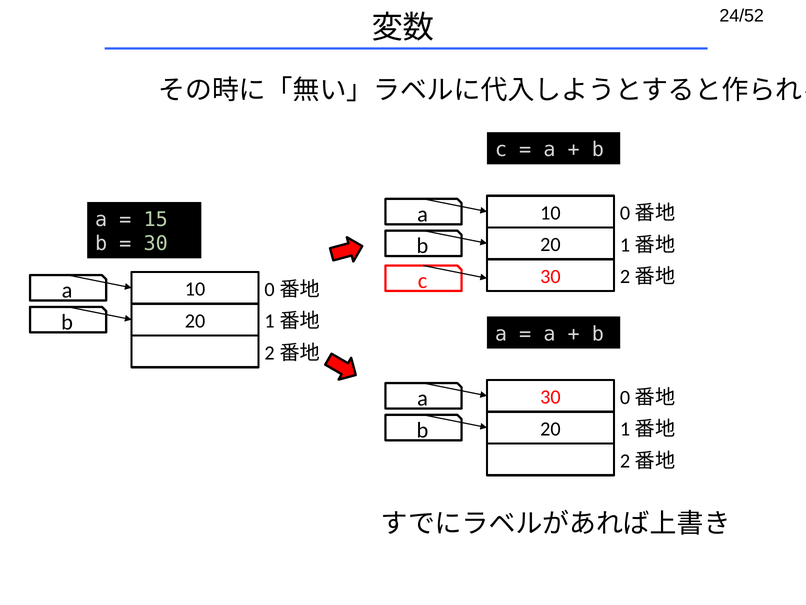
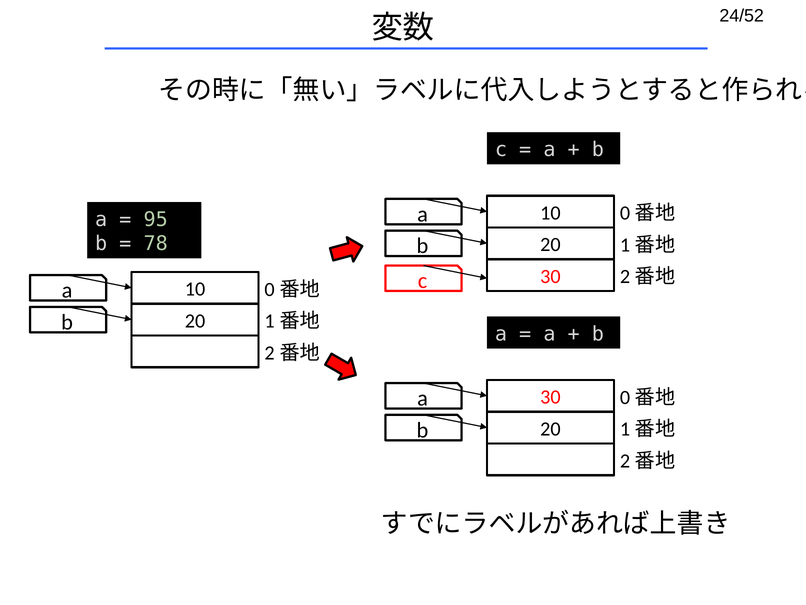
15: 15 -> 95 (156, 219)
30: 30 -> 78 (156, 244)
